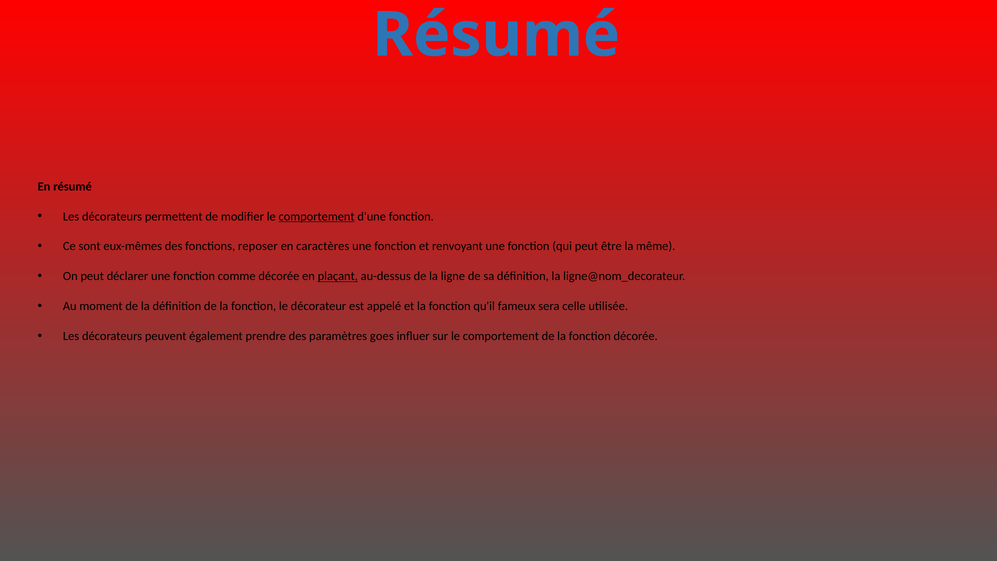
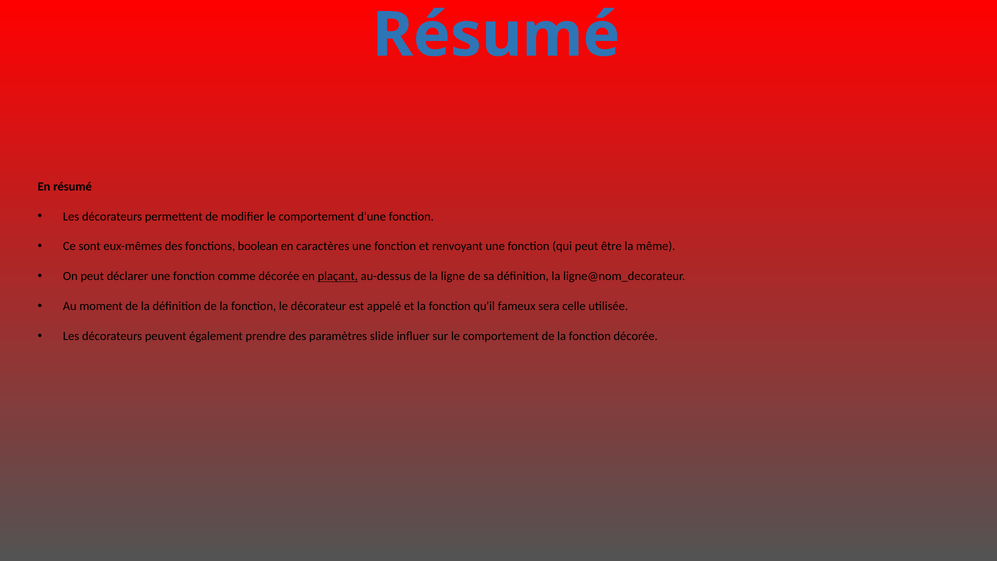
comportement underline: present -> none (317, 216)
reposer: reposer -> boolean (258, 246)
goes: goes -> slide (382, 336)
